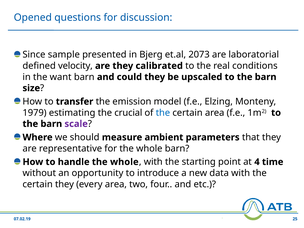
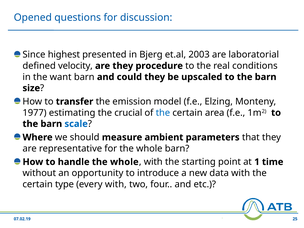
sample: sample -> highest (64, 55)
2073: 2073 -> 2003 (199, 55)
calibrated: calibrated -> procedure (159, 66)
1979: 1979 -> 1977 (35, 113)
scale colour: purple -> blue (76, 124)
4: 4 -> 1 (257, 162)
certain they: they -> type (64, 184)
every area: area -> with (116, 184)
